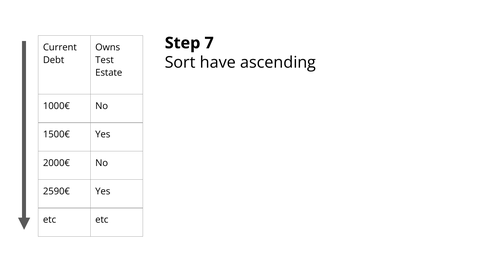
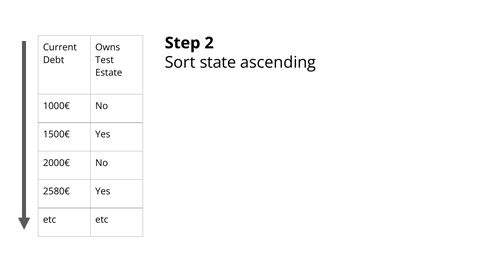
7: 7 -> 2 (209, 43)
have: have -> state (218, 62)
2590€: 2590€ -> 2580€ (56, 191)
